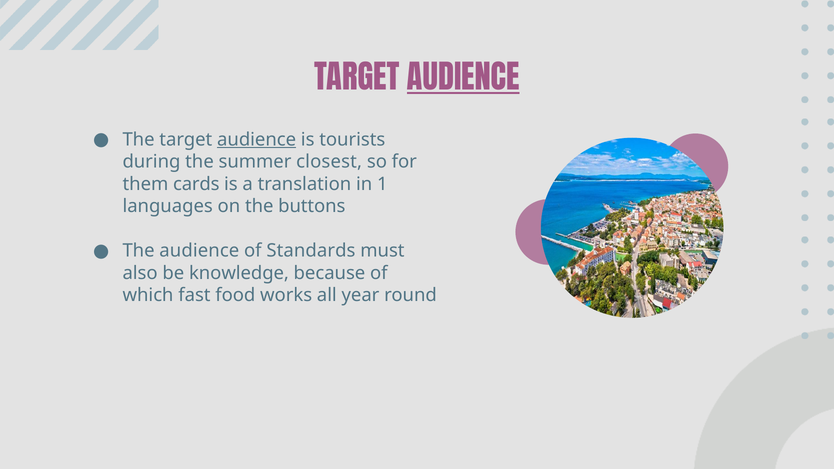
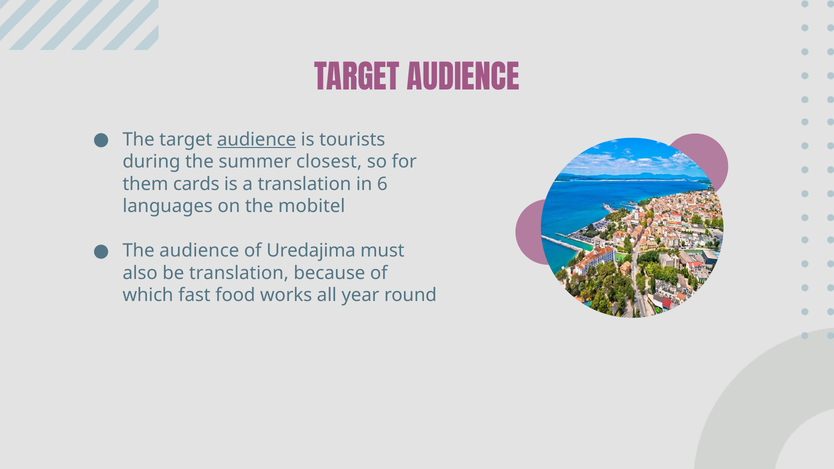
AUDIENCE underline: present -> none (463, 79)
1: 1 -> 6 (382, 184)
buttons: buttons -> mobitel (312, 206)
Standards: Standards -> Uredajima (311, 251)
be knowledge: knowledge -> translation (239, 273)
